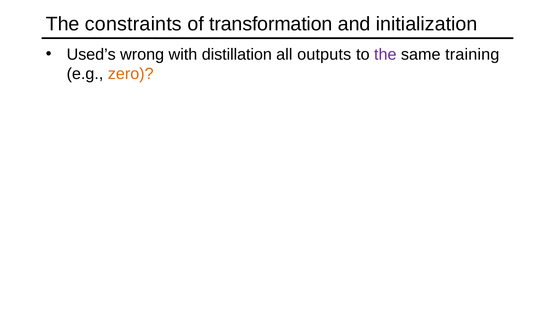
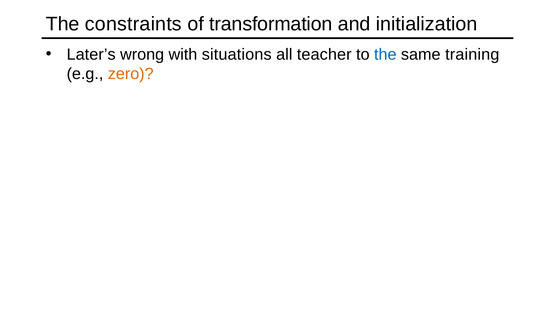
Used’s: Used’s -> Later’s (91, 55)
distillation: distillation -> situations (237, 55)
outputs: outputs -> teacher (324, 55)
the colour: purple -> blue (385, 55)
